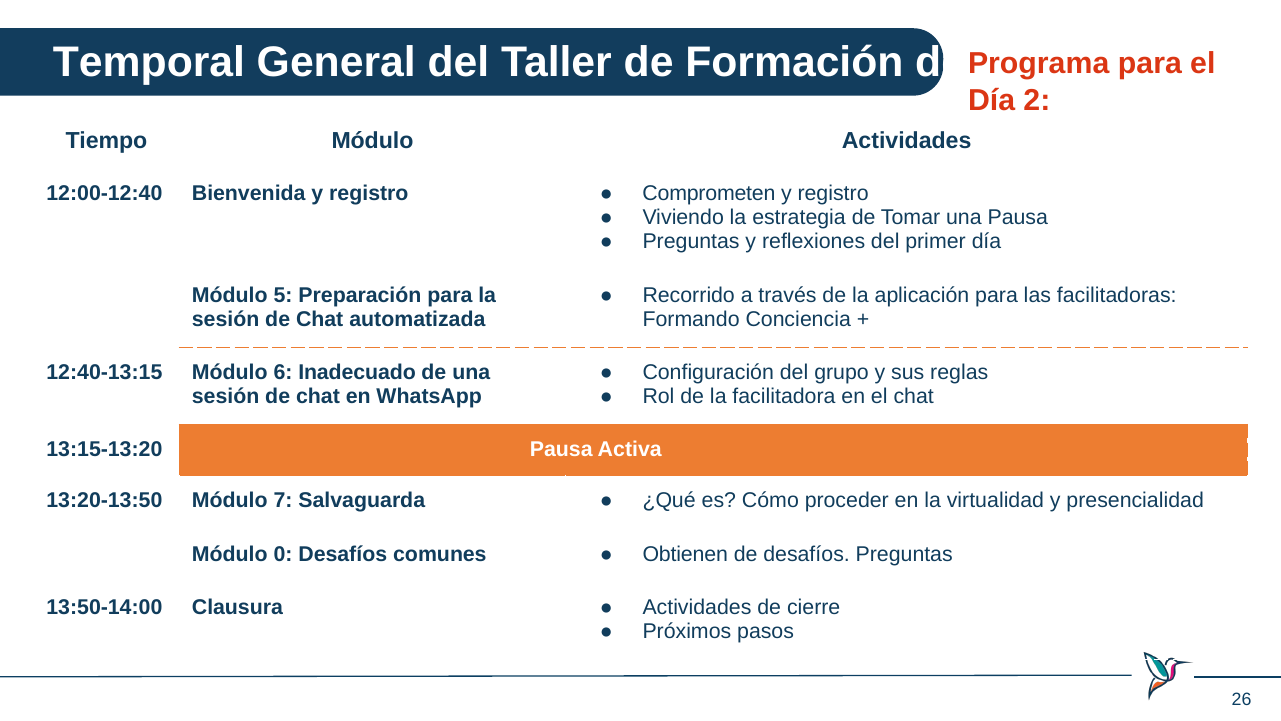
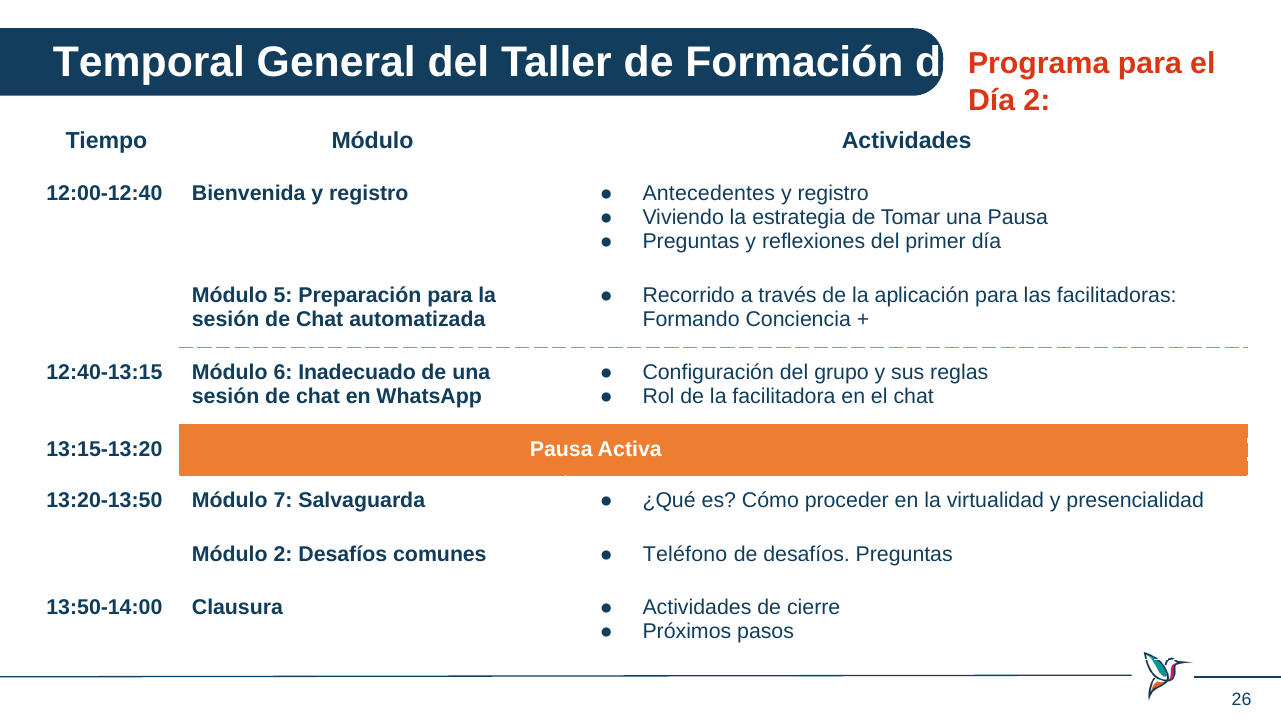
Comprometen: Comprometen -> Antecedentes (709, 193)
Módulo 0: 0 -> 2 (283, 554)
Obtienen: Obtienen -> Teléfono (685, 554)
